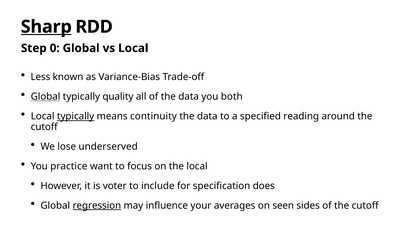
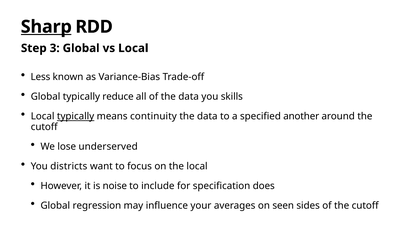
0: 0 -> 3 (55, 48)
Global underline: present -> none (46, 97)
quality: quality -> reduce (118, 97)
both: both -> skills (232, 97)
reading: reading -> another (301, 116)
practice: practice -> districts (69, 166)
voter: voter -> noise (115, 186)
regression underline: present -> none (97, 206)
